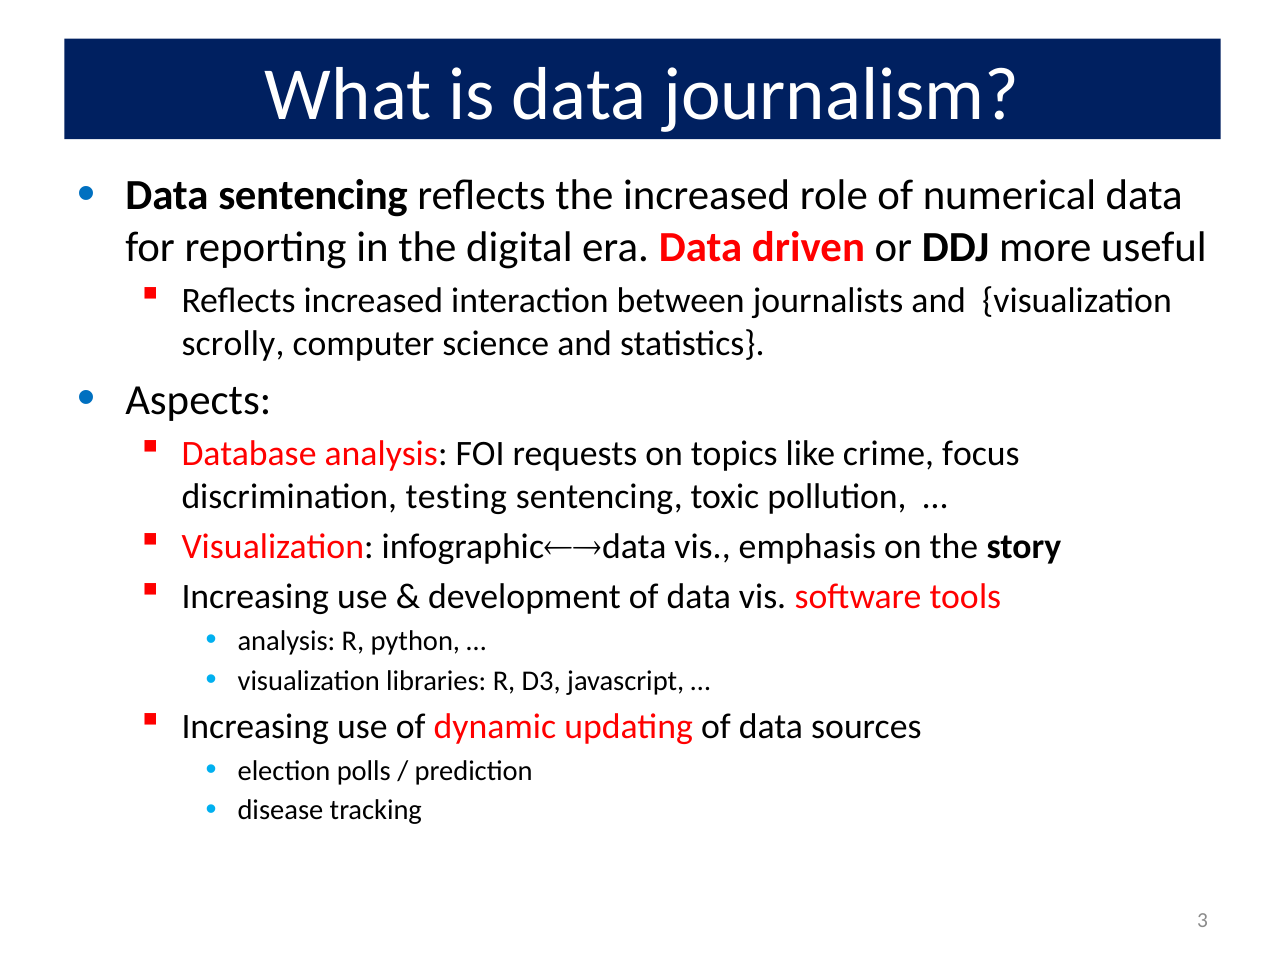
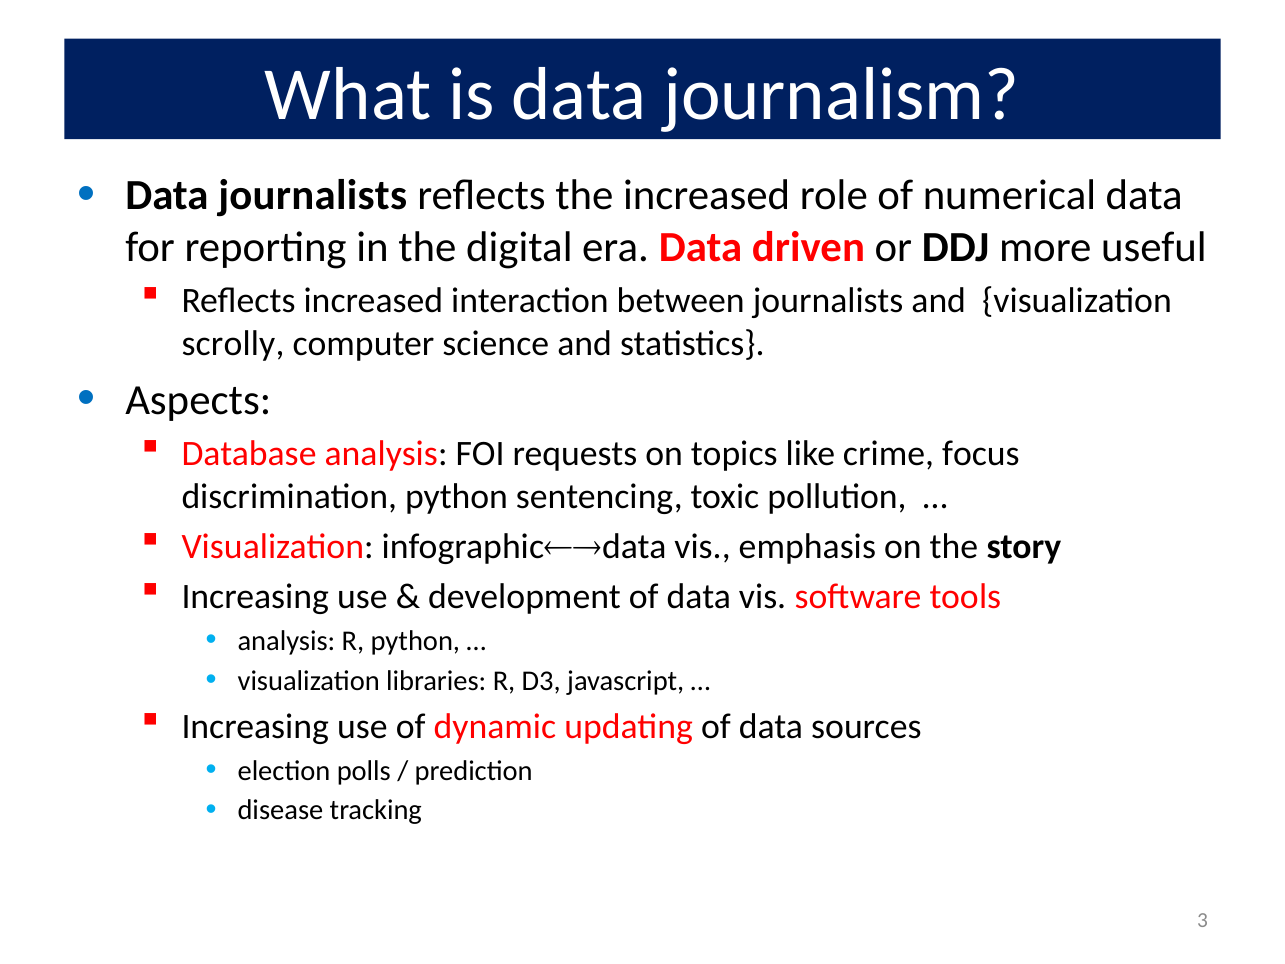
Data sentencing: sentencing -> journalists (313, 196)
discrimination testing: testing -> python (456, 497)
